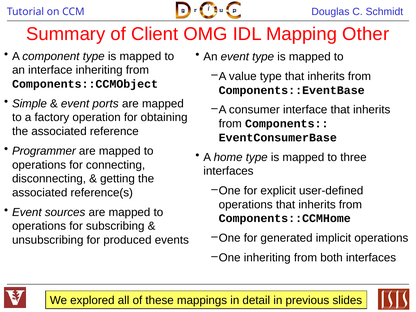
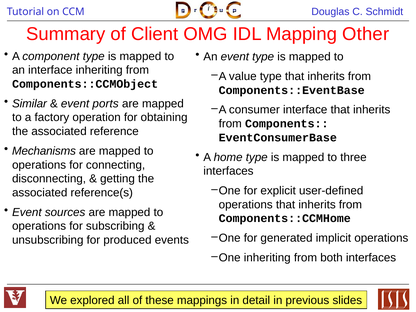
Simple: Simple -> Similar (29, 104)
Programmer: Programmer -> Mechanisms (44, 151)
